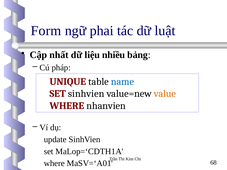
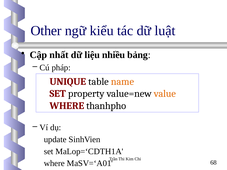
Form: Form -> Other (46, 31)
phai: phai -> kiểu (102, 31)
name colour: blue -> orange (122, 82)
SET sinhvien: sinhvien -> property (86, 94)
nhanvien: nhanvien -> thanhpho (106, 106)
